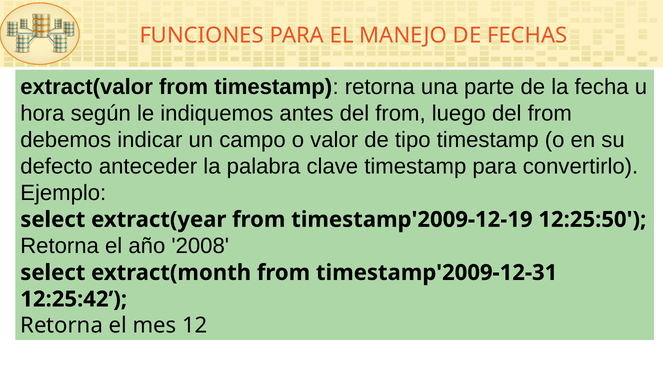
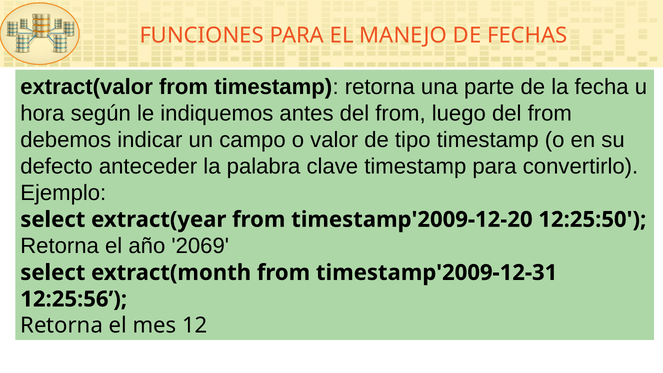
timestamp'2009-12-19: timestamp'2009-12-19 -> timestamp'2009-12-20 (412, 220)
2008: 2008 -> 2069 (200, 246)
12:25:42: 12:25:42 -> 12:25:56 (74, 299)
